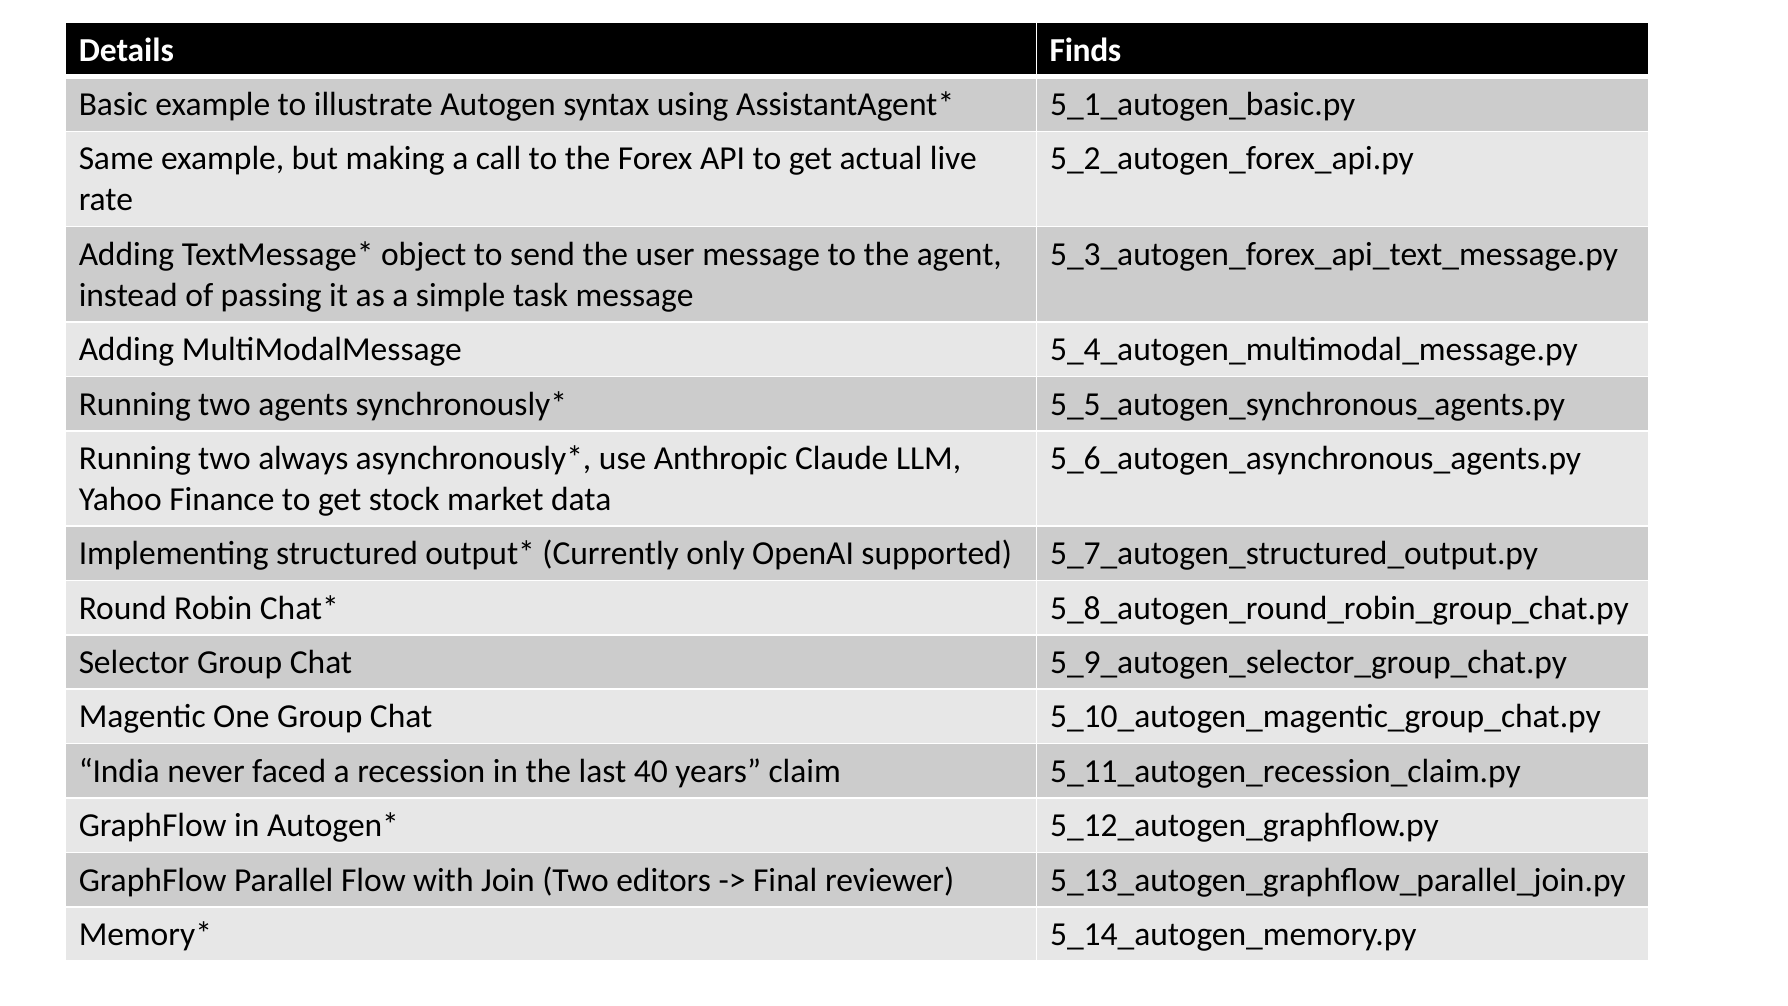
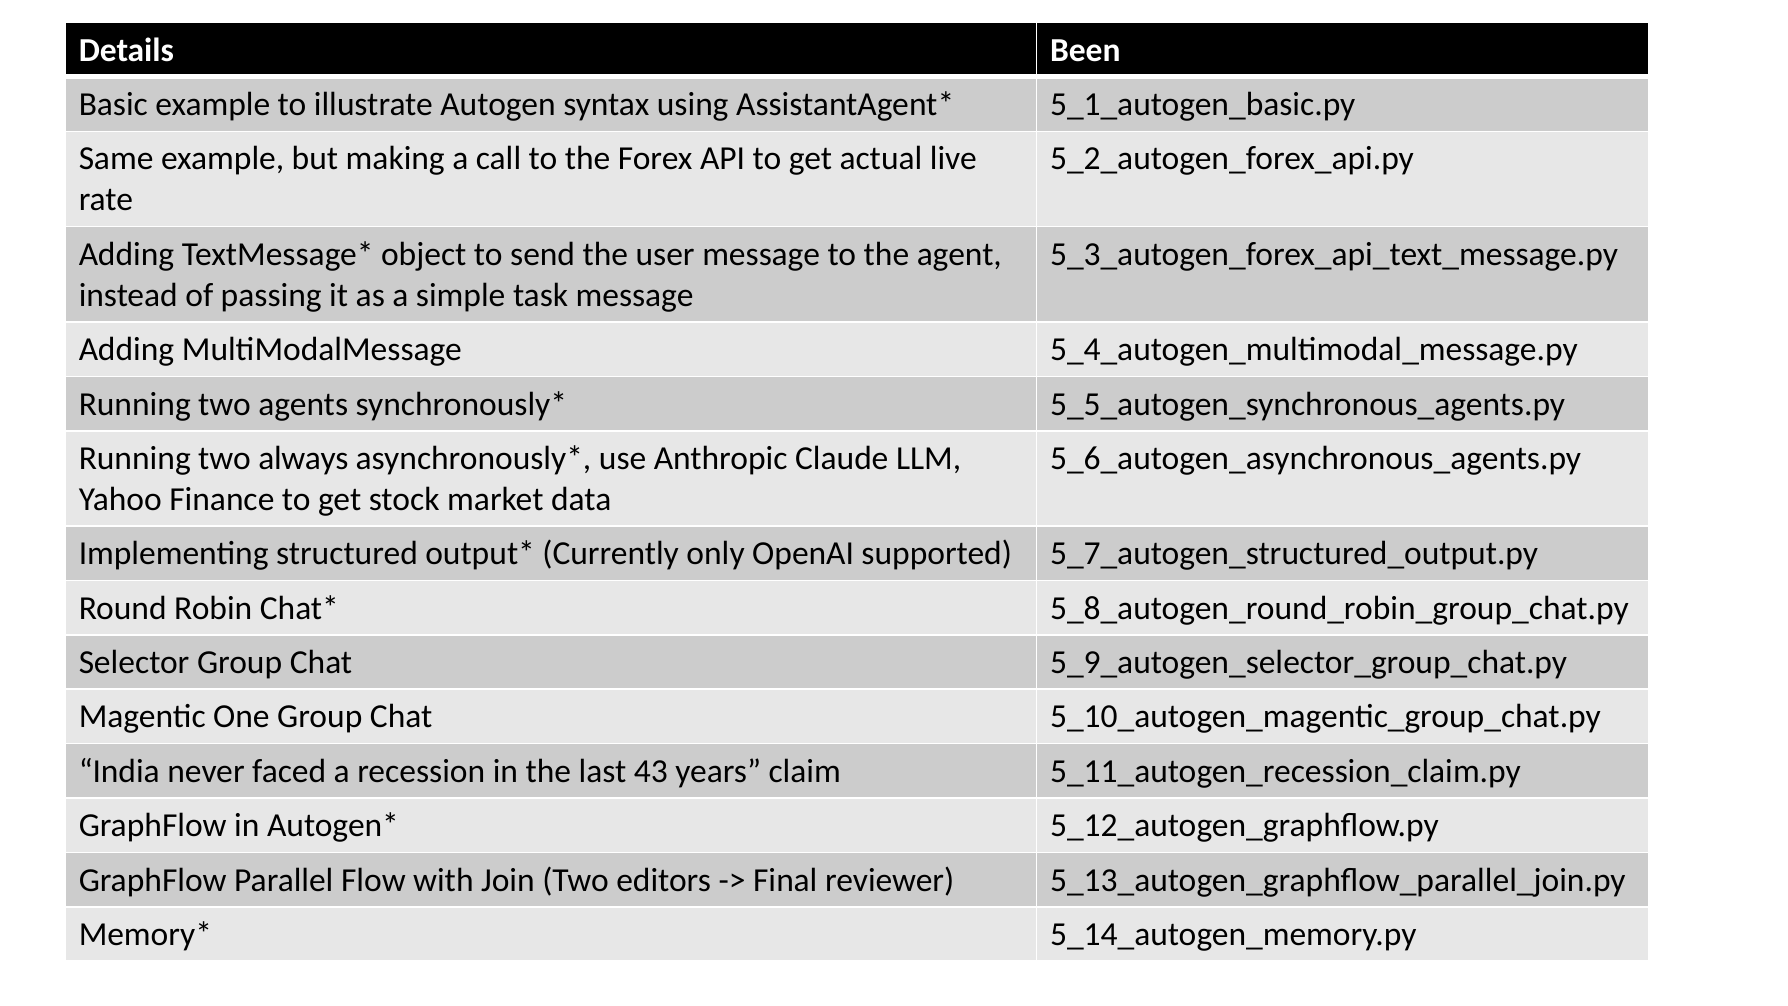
Finds: Finds -> Been (1085, 50)
40: 40 -> 43 (651, 771)
